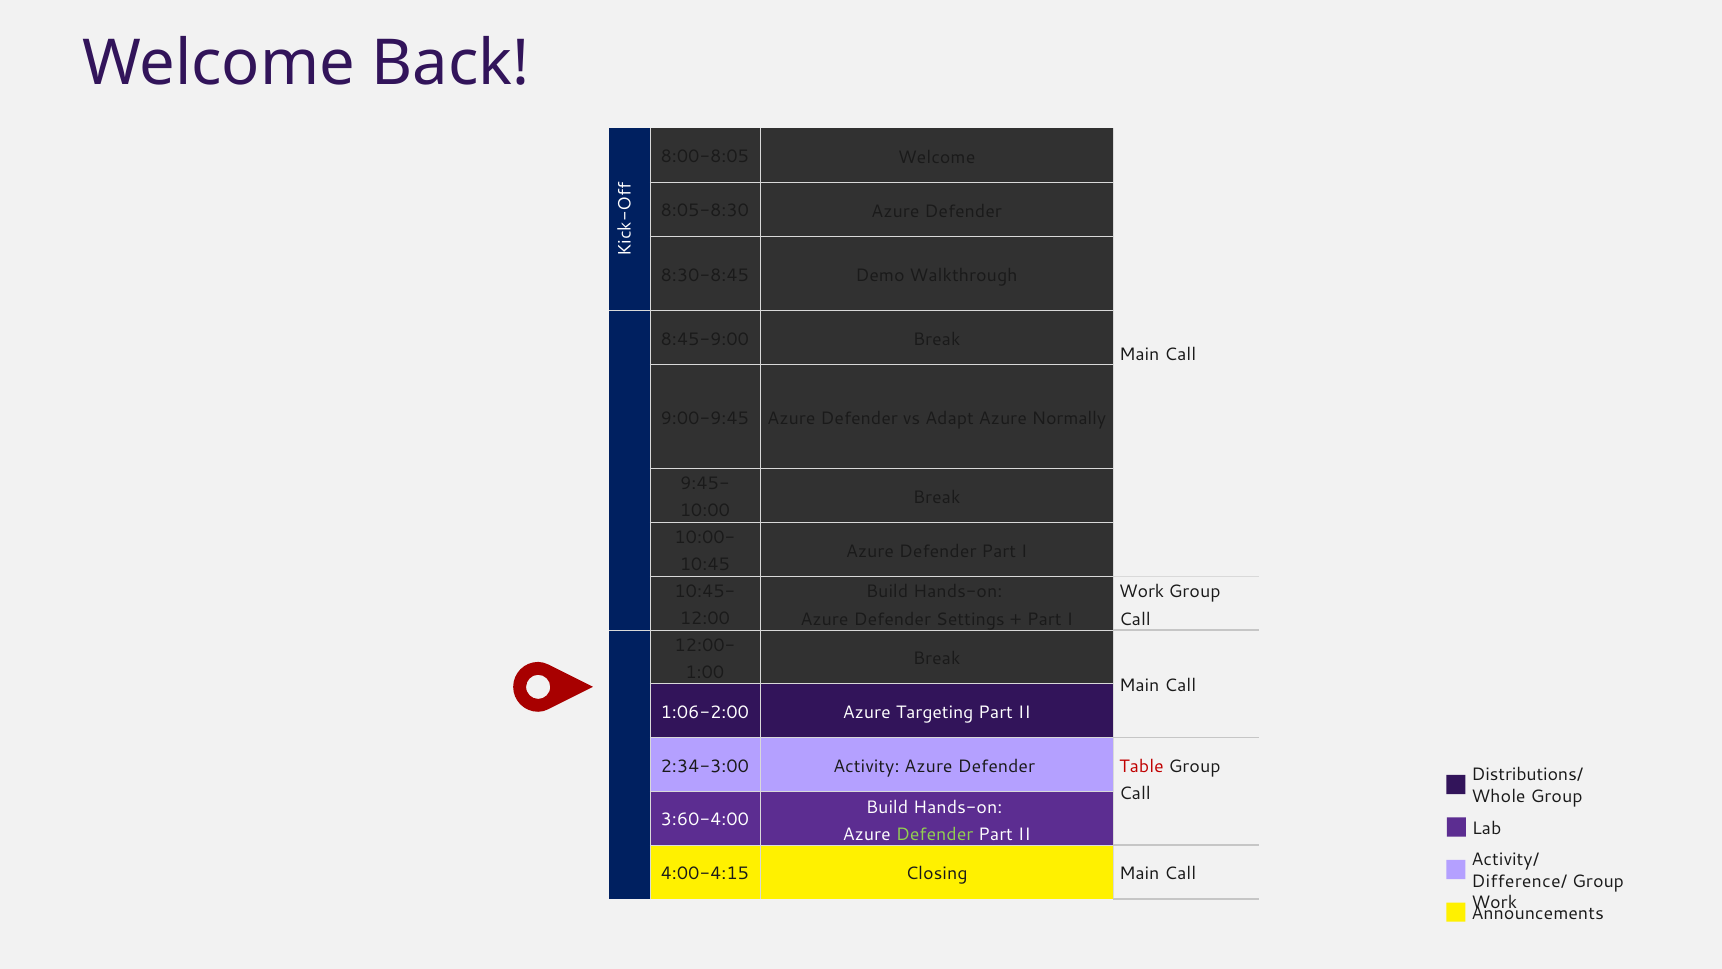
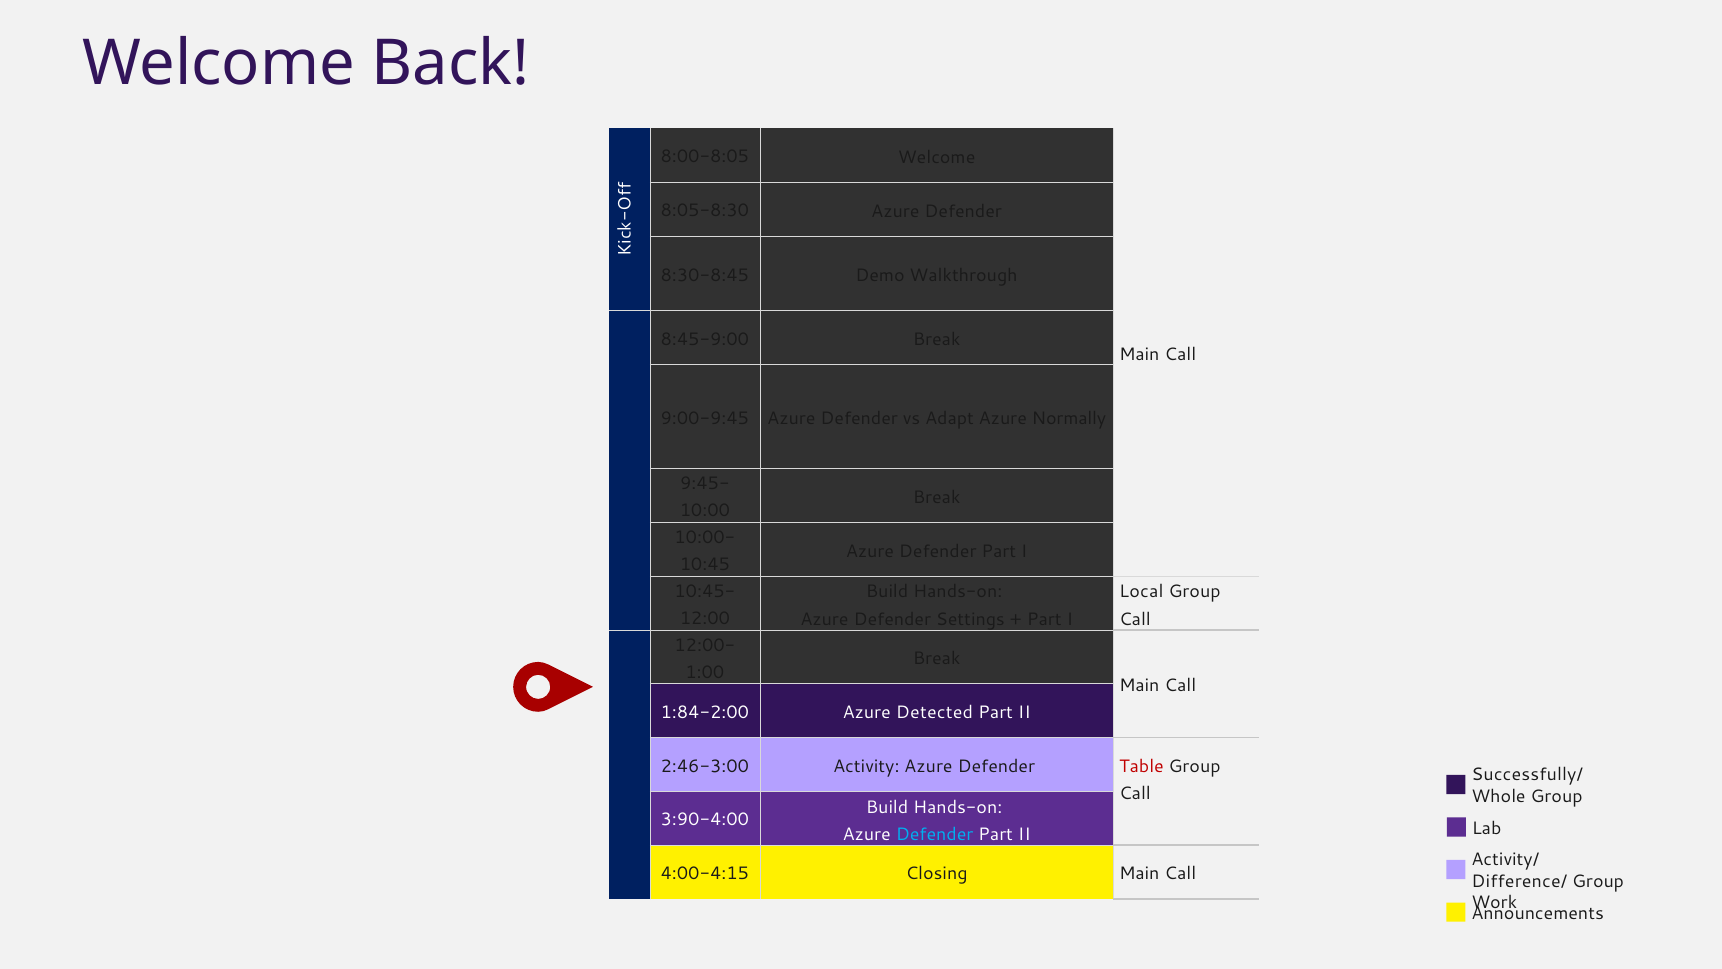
Work: Work -> Local (1141, 592)
1:06-2:00: 1:06-2:00 -> 1:84-2:00 (705, 712)
Targeting: Targeting -> Detected (935, 712)
2:34-3:00: 2:34-3:00 -> 2:46-3:00 (705, 766)
Distributions/: Distributions/ -> Successfully/ (1527, 774)
3:60-4:00: 3:60-4:00 -> 3:90-4:00 (705, 820)
Defender colour: light green -> light blue (935, 834)
